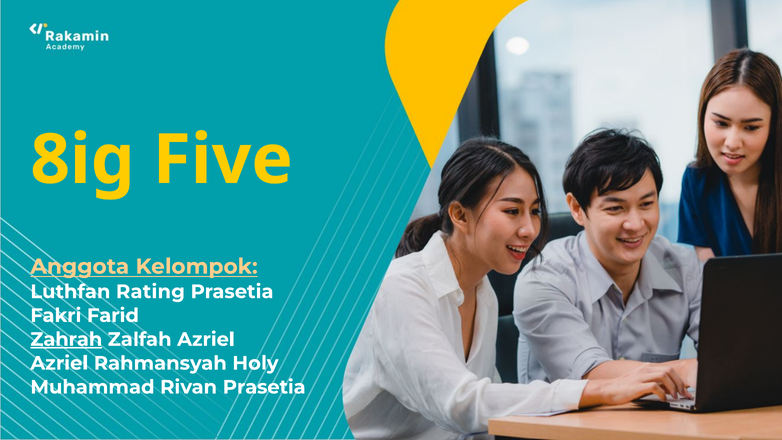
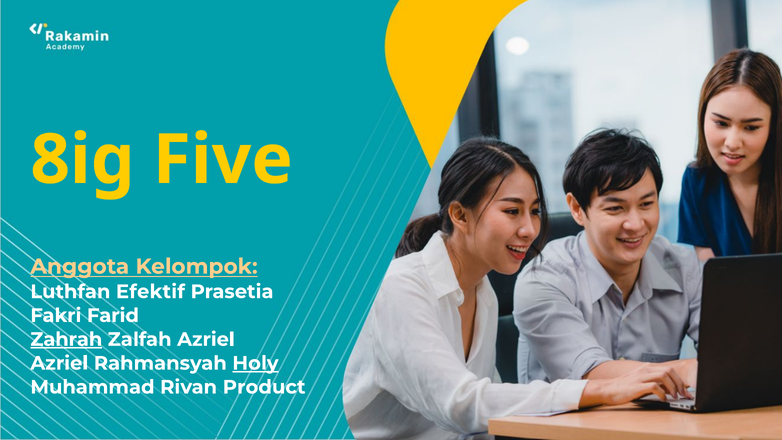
Rating: Rating -> Efektif (150, 292)
Holy underline: none -> present (255, 363)
Rivan Prasetia: Prasetia -> Product (264, 387)
